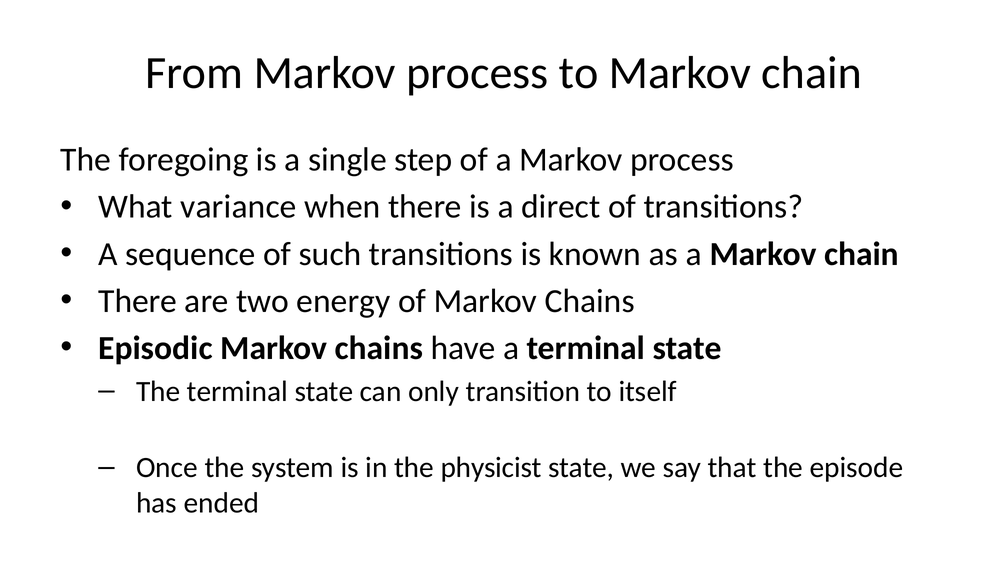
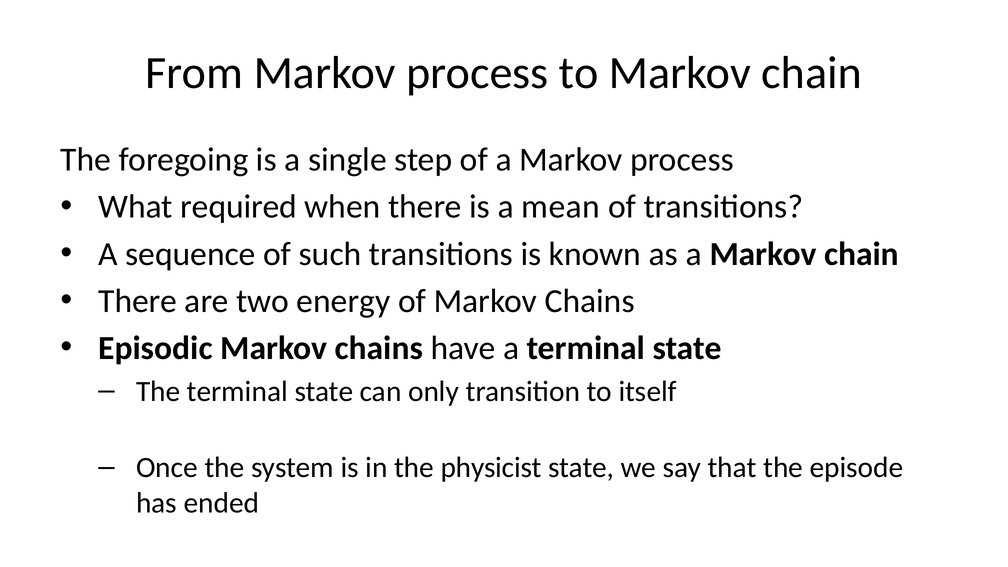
variance: variance -> required (239, 207)
a direct: direct -> mean (561, 207)
